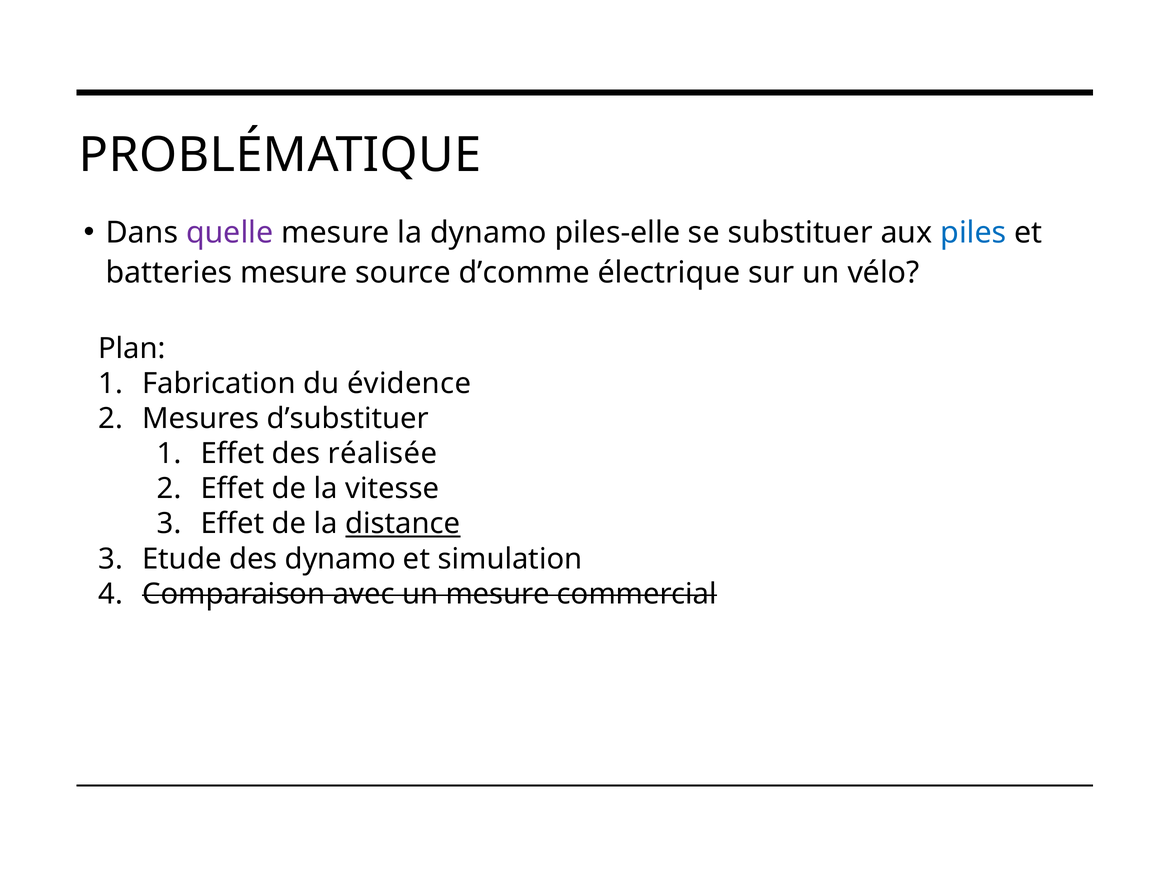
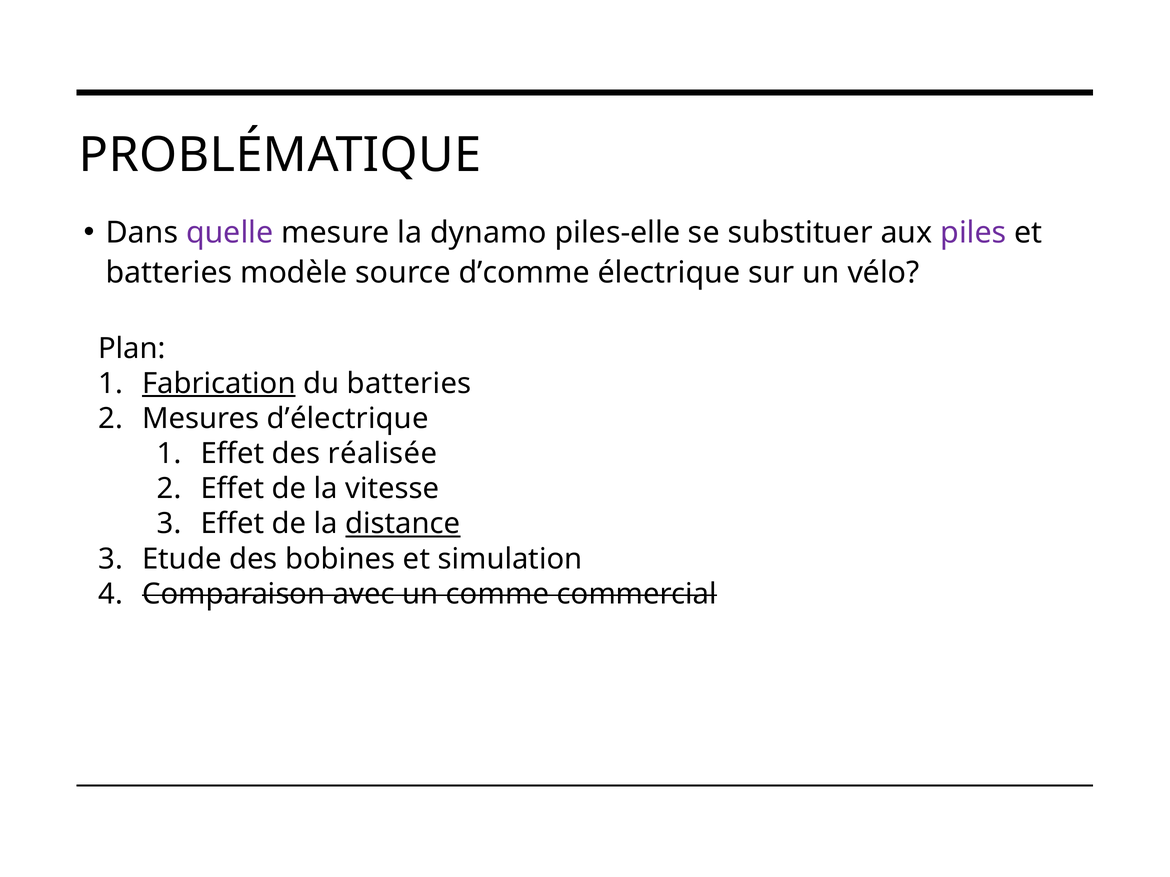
piles colour: blue -> purple (973, 233)
batteries mesure: mesure -> modèle (294, 273)
Fabrication underline: none -> present (219, 384)
du évidence: évidence -> batteries (409, 384)
d’substituer: d’substituer -> d’électrique (348, 419)
des dynamo: dynamo -> bobines (340, 559)
un mesure: mesure -> comme (498, 594)
